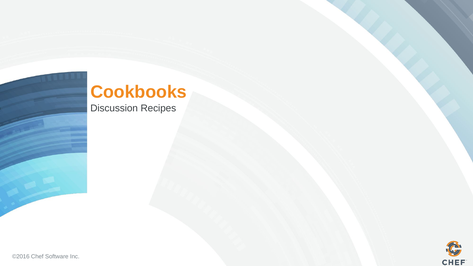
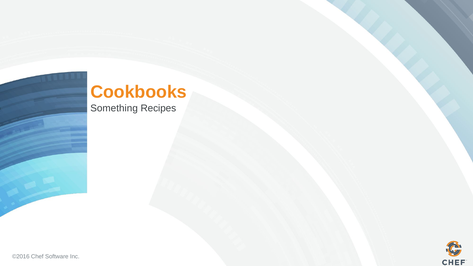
Discussion: Discussion -> Something (114, 108)
